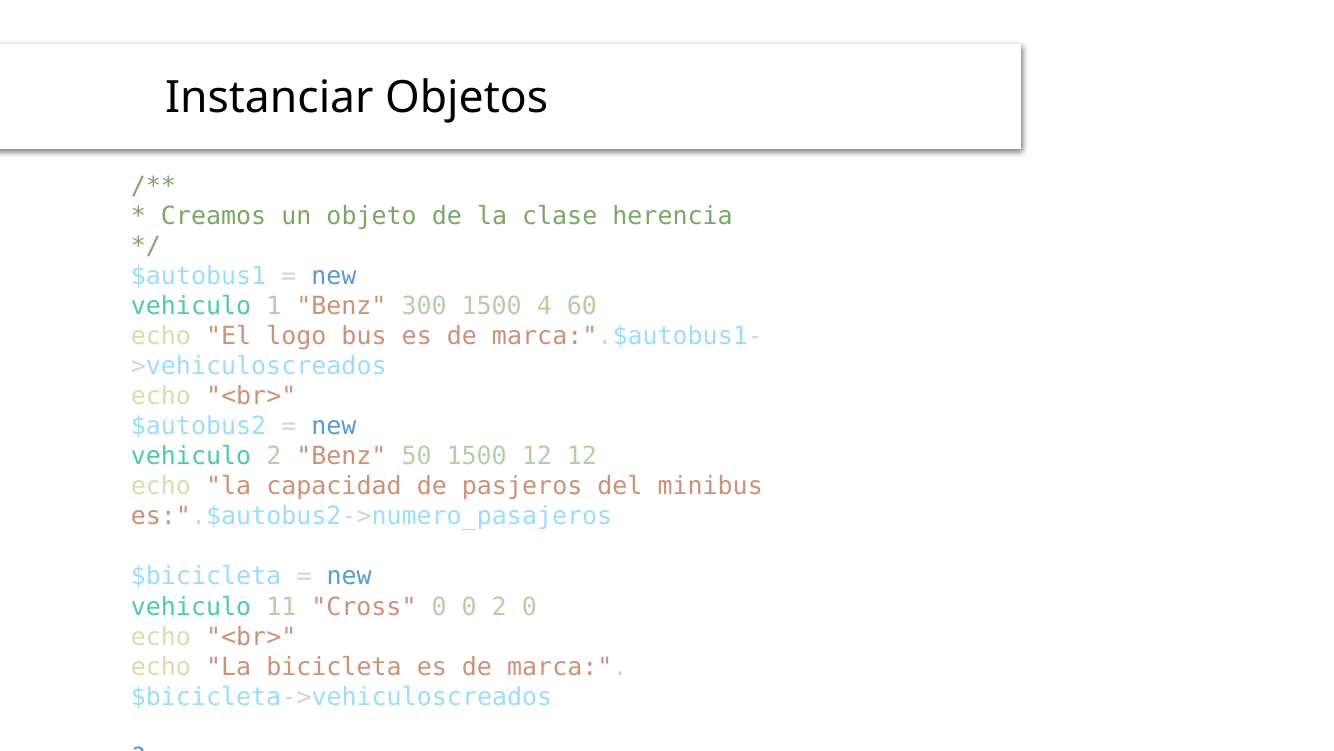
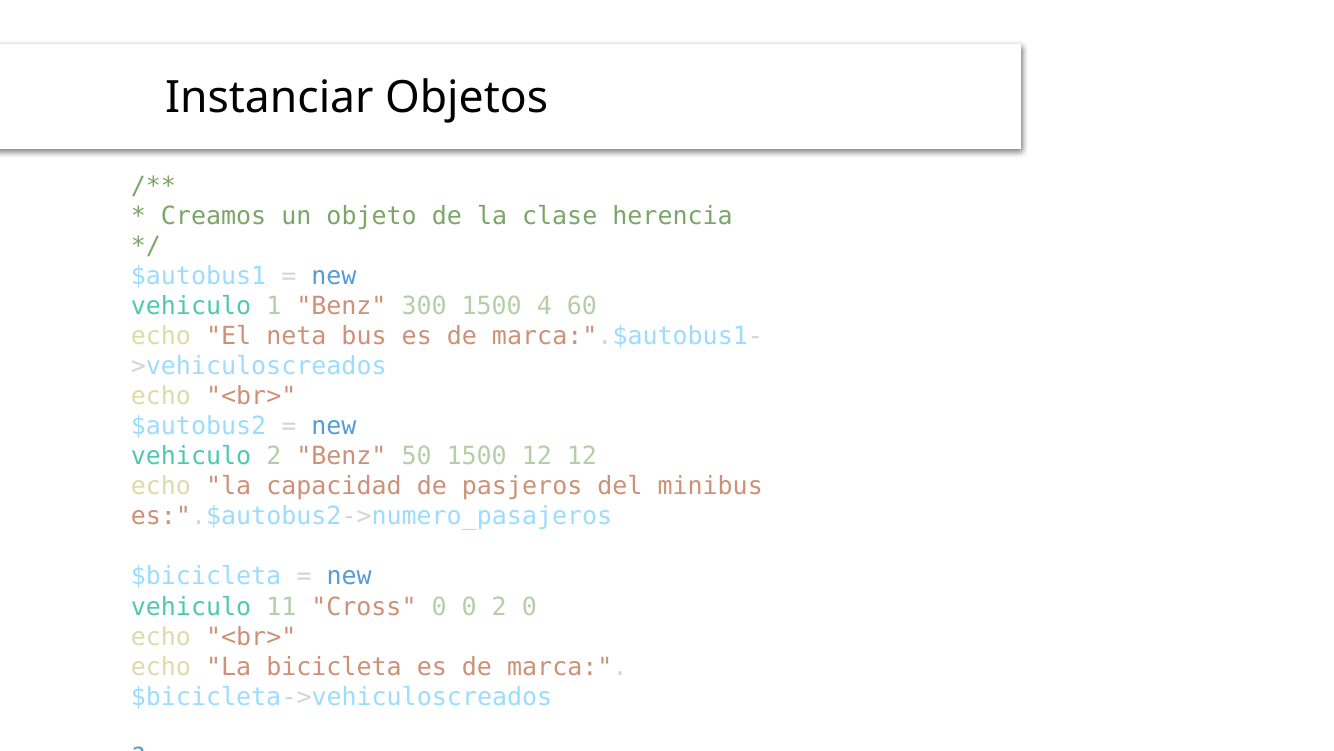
logo: logo -> neta (296, 336)
